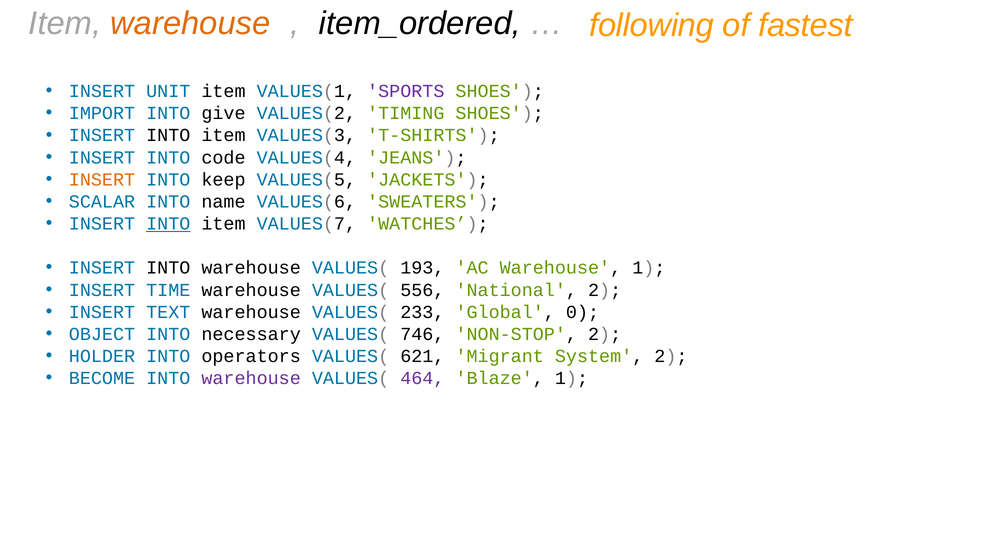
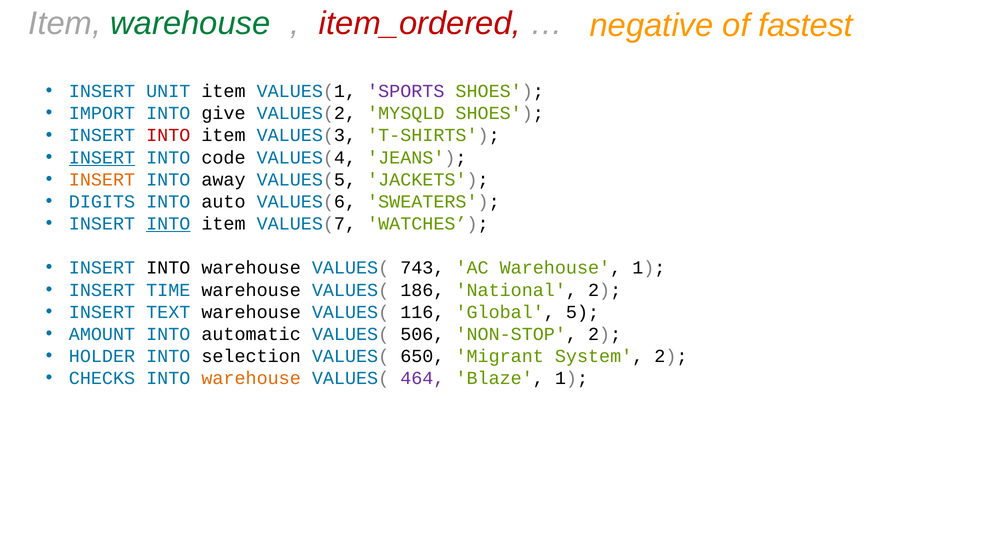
warehouse colour: orange -> green (190, 23)
item_ordered colour: black -> red (420, 23)
following: following -> negative (652, 26)
TIMING: TIMING -> MYSQLD (406, 113)
INTO colour: black -> red (168, 136)
INSERT underline: none -> present (102, 158)
keep: keep -> away (223, 180)
SCALAR: SCALAR -> DIGITS (102, 202)
name: name -> auto (223, 202)
193: 193 -> 743 (422, 268)
556: 556 -> 186 (422, 290)
233: 233 -> 116 (422, 312)
0: 0 -> 5 (583, 312)
OBJECT: OBJECT -> AMOUNT (102, 334)
necessary: necessary -> automatic (251, 334)
746: 746 -> 506 (422, 334)
operators: operators -> selection (251, 356)
621: 621 -> 650 (422, 356)
BECOME: BECOME -> CHECKS (102, 379)
warehouse colour: purple -> orange (251, 379)
